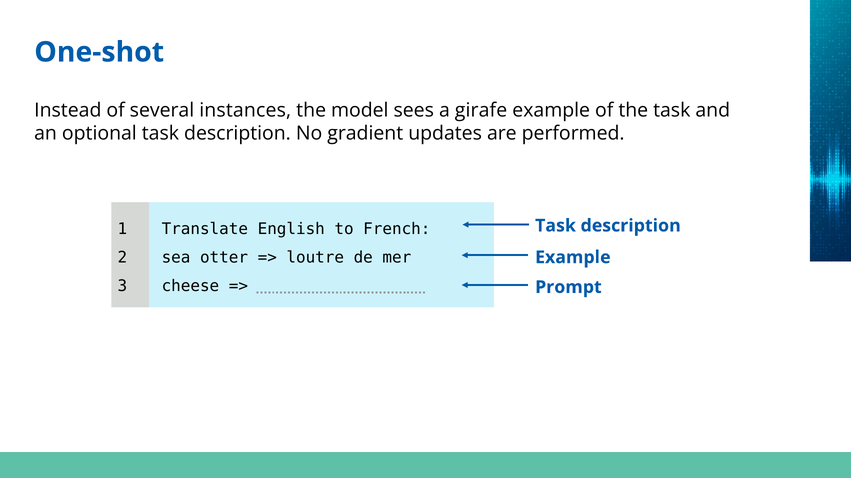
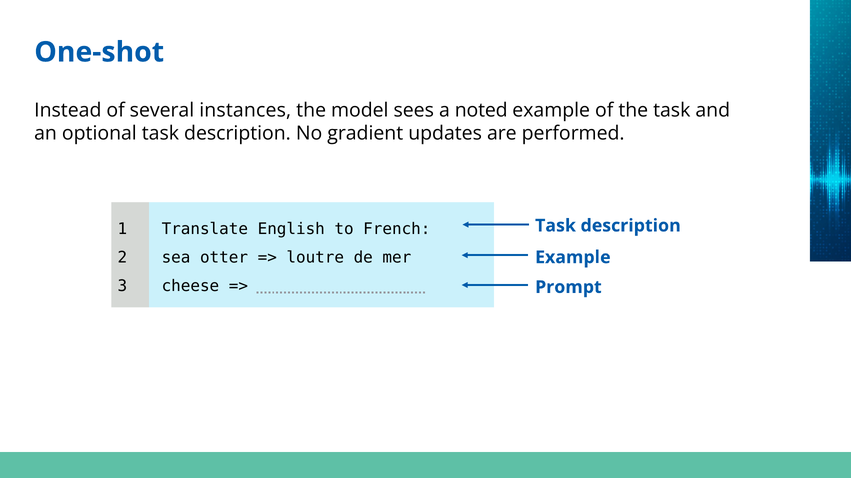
girafe: girafe -> noted (481, 110)
